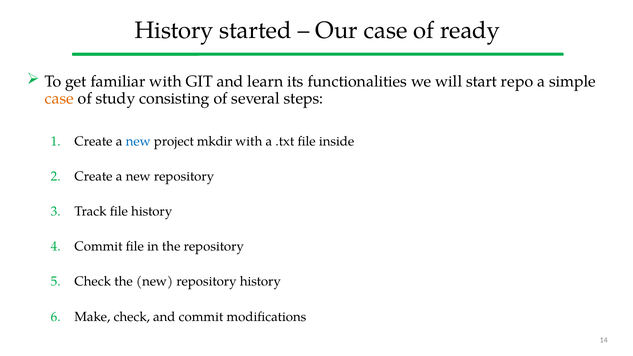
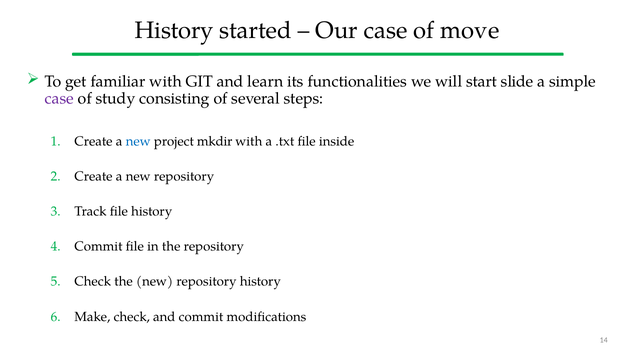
ready: ready -> move (470, 31)
repo: repo -> slide (517, 82)
case colour: orange -> purple (59, 99)
